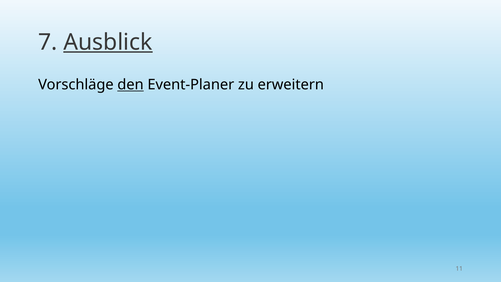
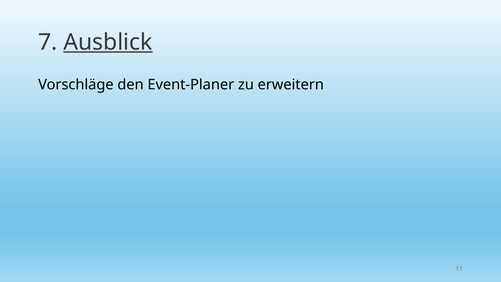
den underline: present -> none (131, 85)
